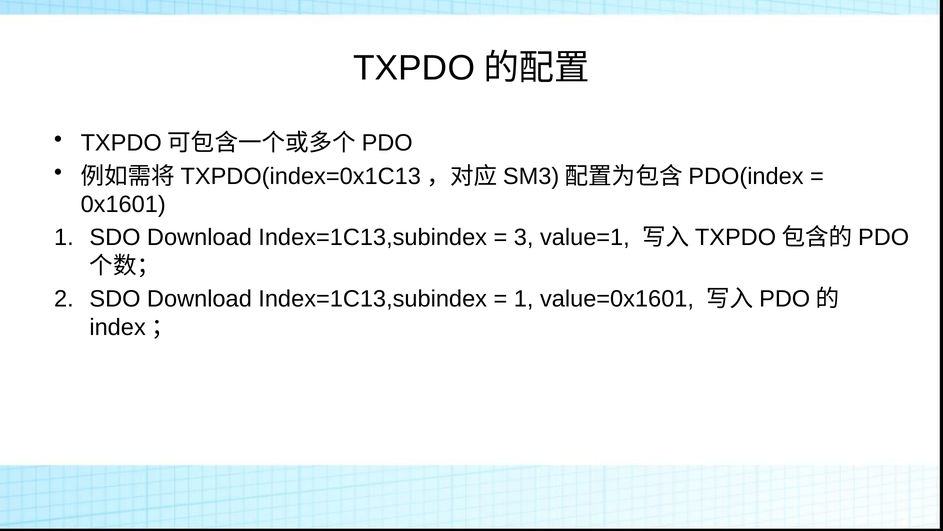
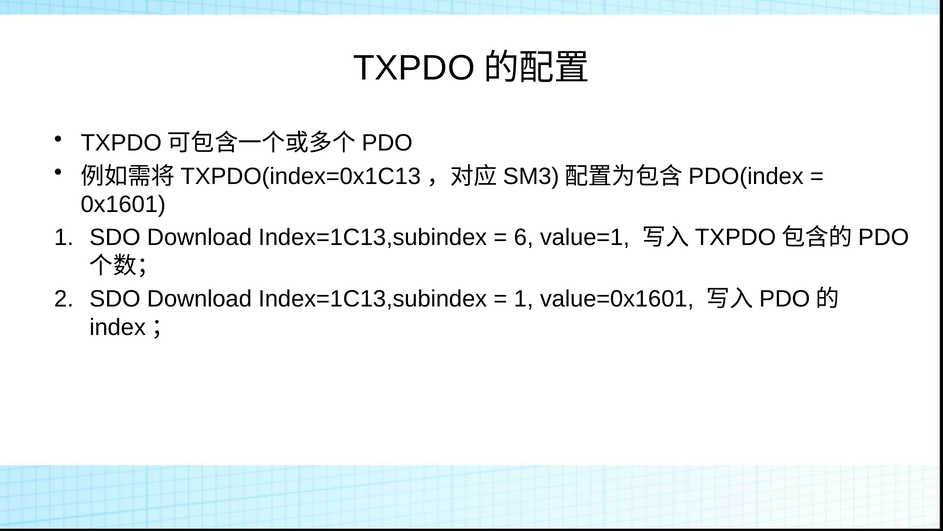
3: 3 -> 6 (524, 237)
